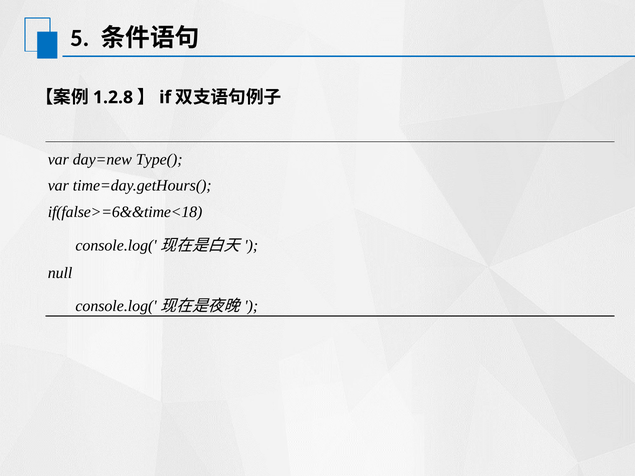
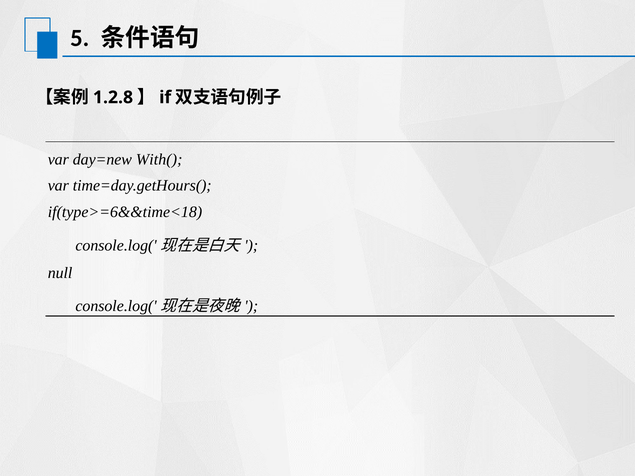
Type(: Type( -> With( (159, 159)
if(false>=6&&time<18: if(false>=6&&time<18 -> if(type>=6&&time<18 (125, 212)
